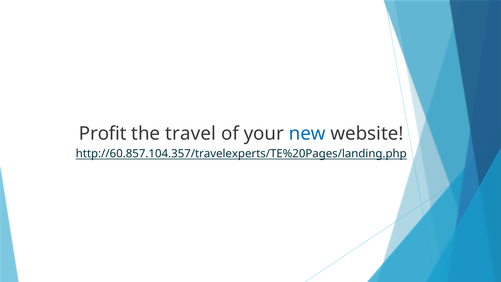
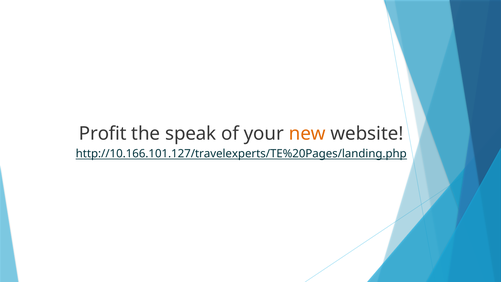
travel: travel -> speak (191, 134)
new colour: blue -> orange (307, 134)
http://60.857.104.357/travelexperts/TE%20Pages/landing.php: http://60.857.104.357/travelexperts/TE%20Pages/landing.php -> http://10.166.101.127/travelexperts/TE%20Pages/landing.php (241, 154)
